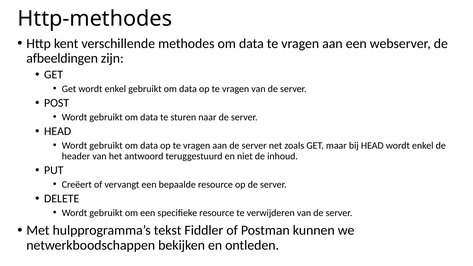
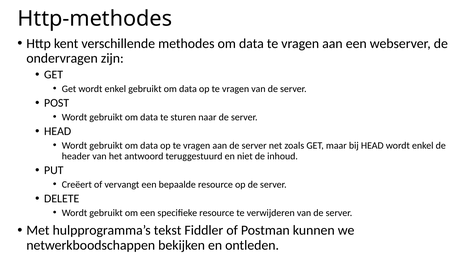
afbeeldingen: afbeeldingen -> ondervragen (62, 58)
